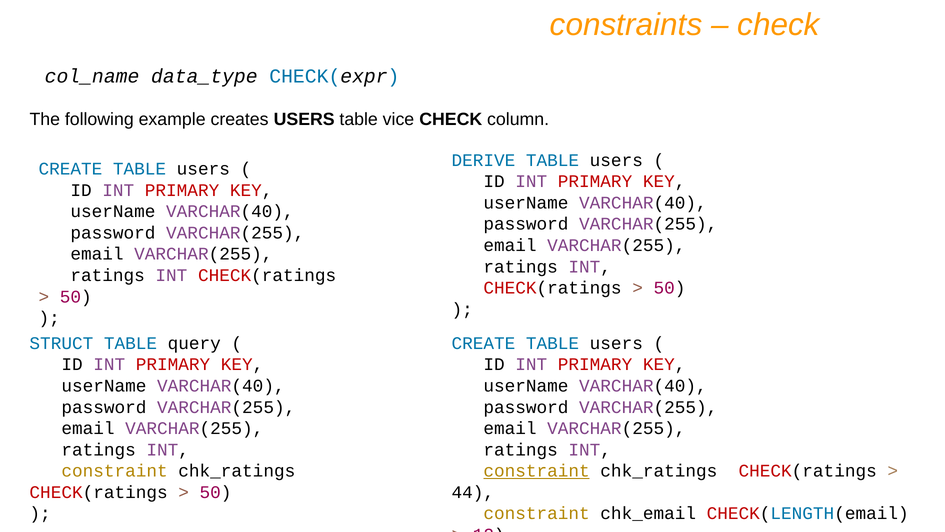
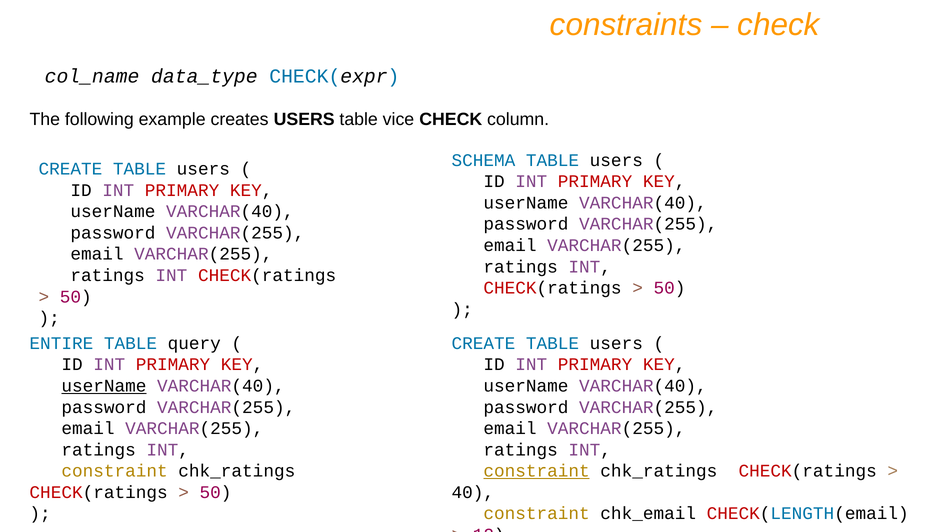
DERIVE: DERIVE -> SCHEMA (483, 160)
STRUCT: STRUCT -> ENTIRE (61, 343)
userName underline: none -> present (104, 386)
44: 44 -> 40 (473, 492)
